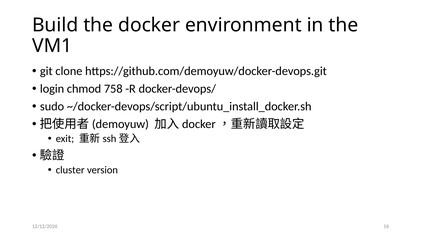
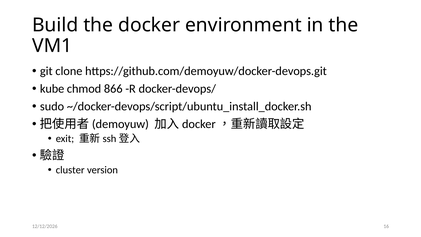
login: login -> kube (52, 89)
758: 758 -> 866 (113, 89)
